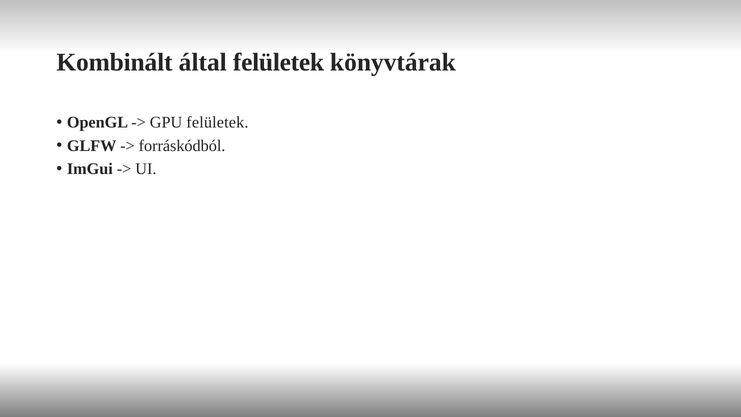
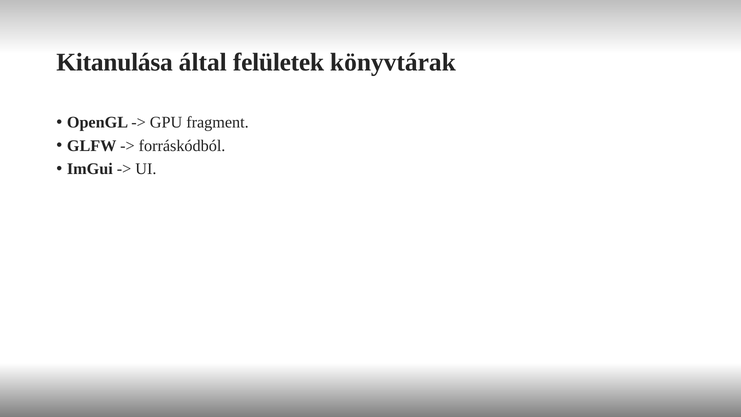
Kombinált: Kombinált -> Kitanulása (115, 62)
GPU felületek: felületek -> fragment (218, 122)
